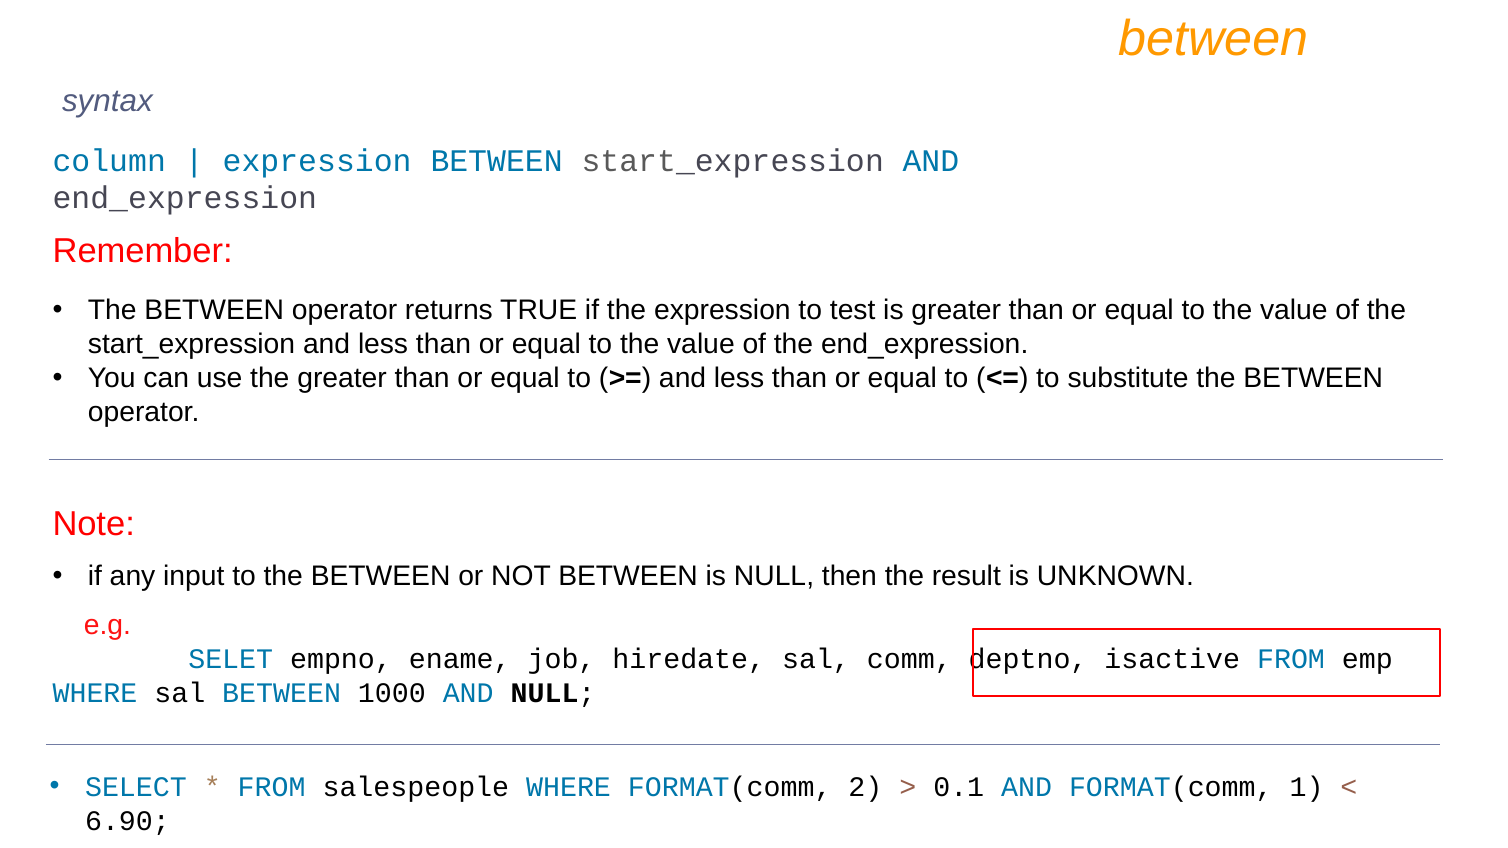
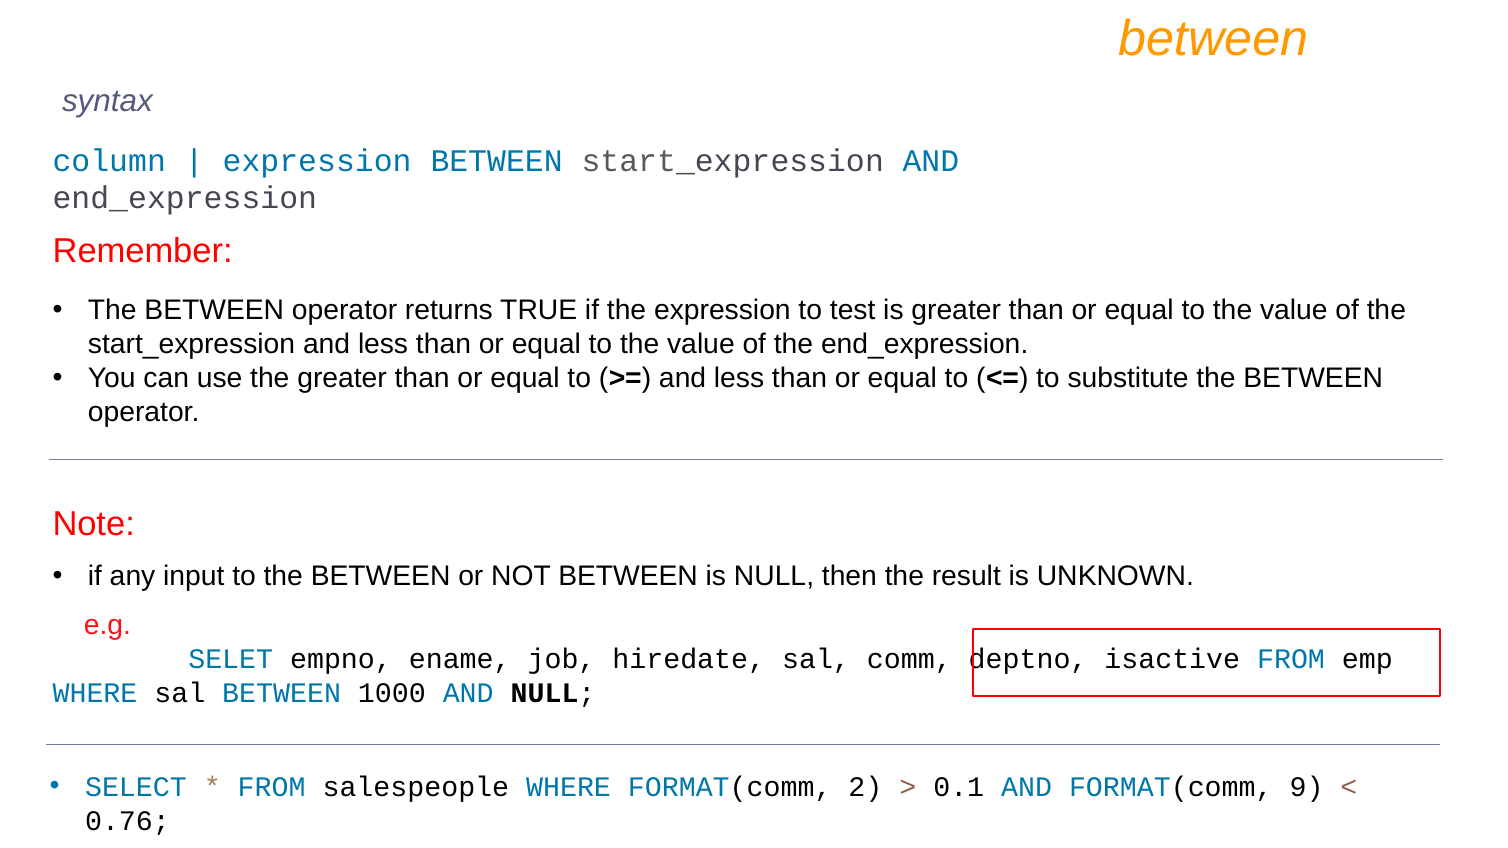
1: 1 -> 9 (1307, 787)
6.90: 6.90 -> 0.76 (127, 821)
